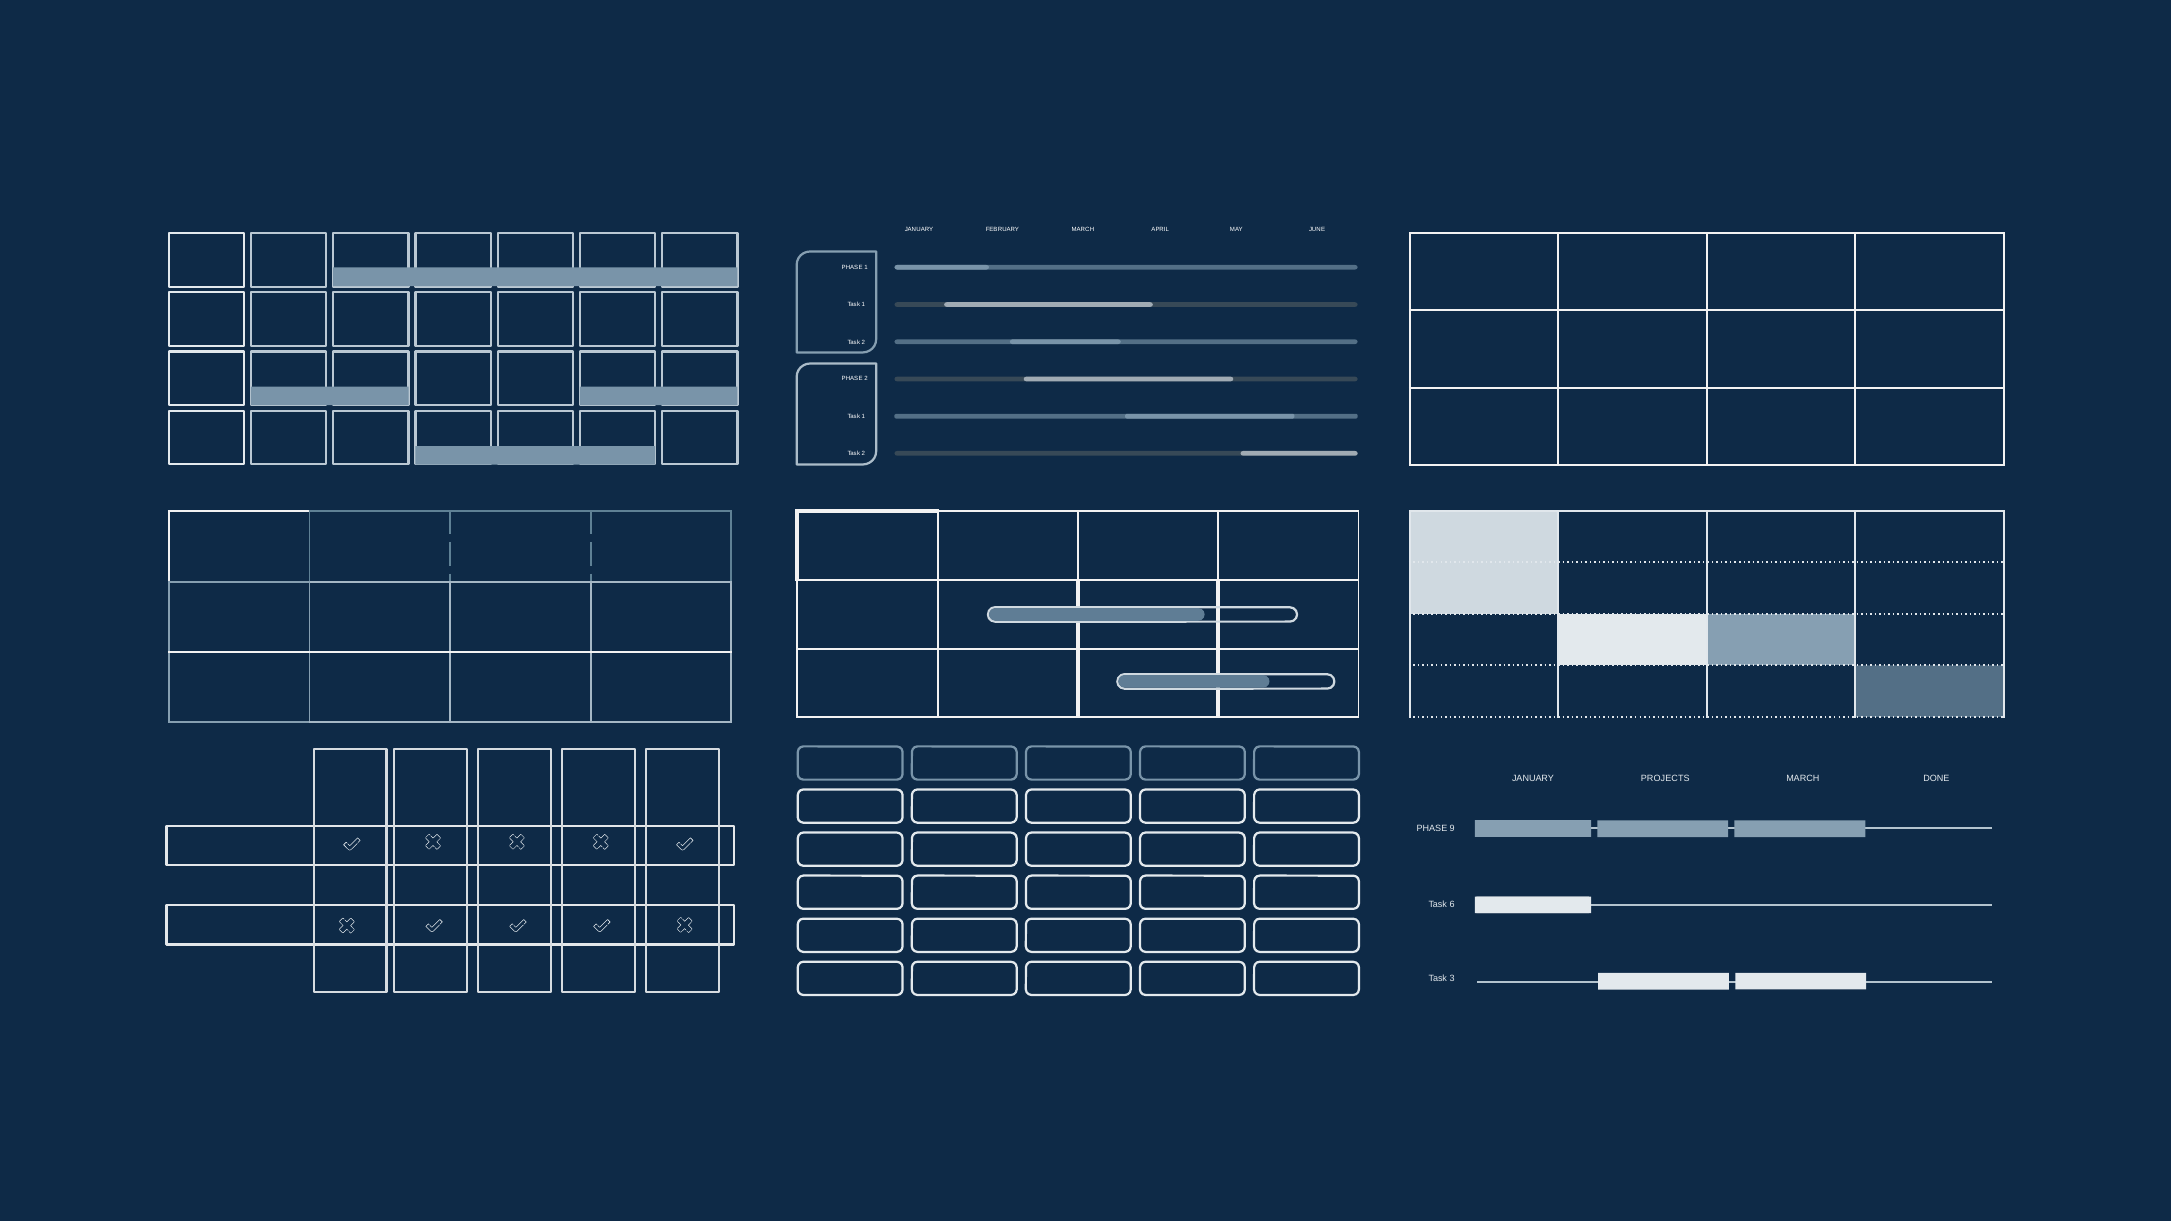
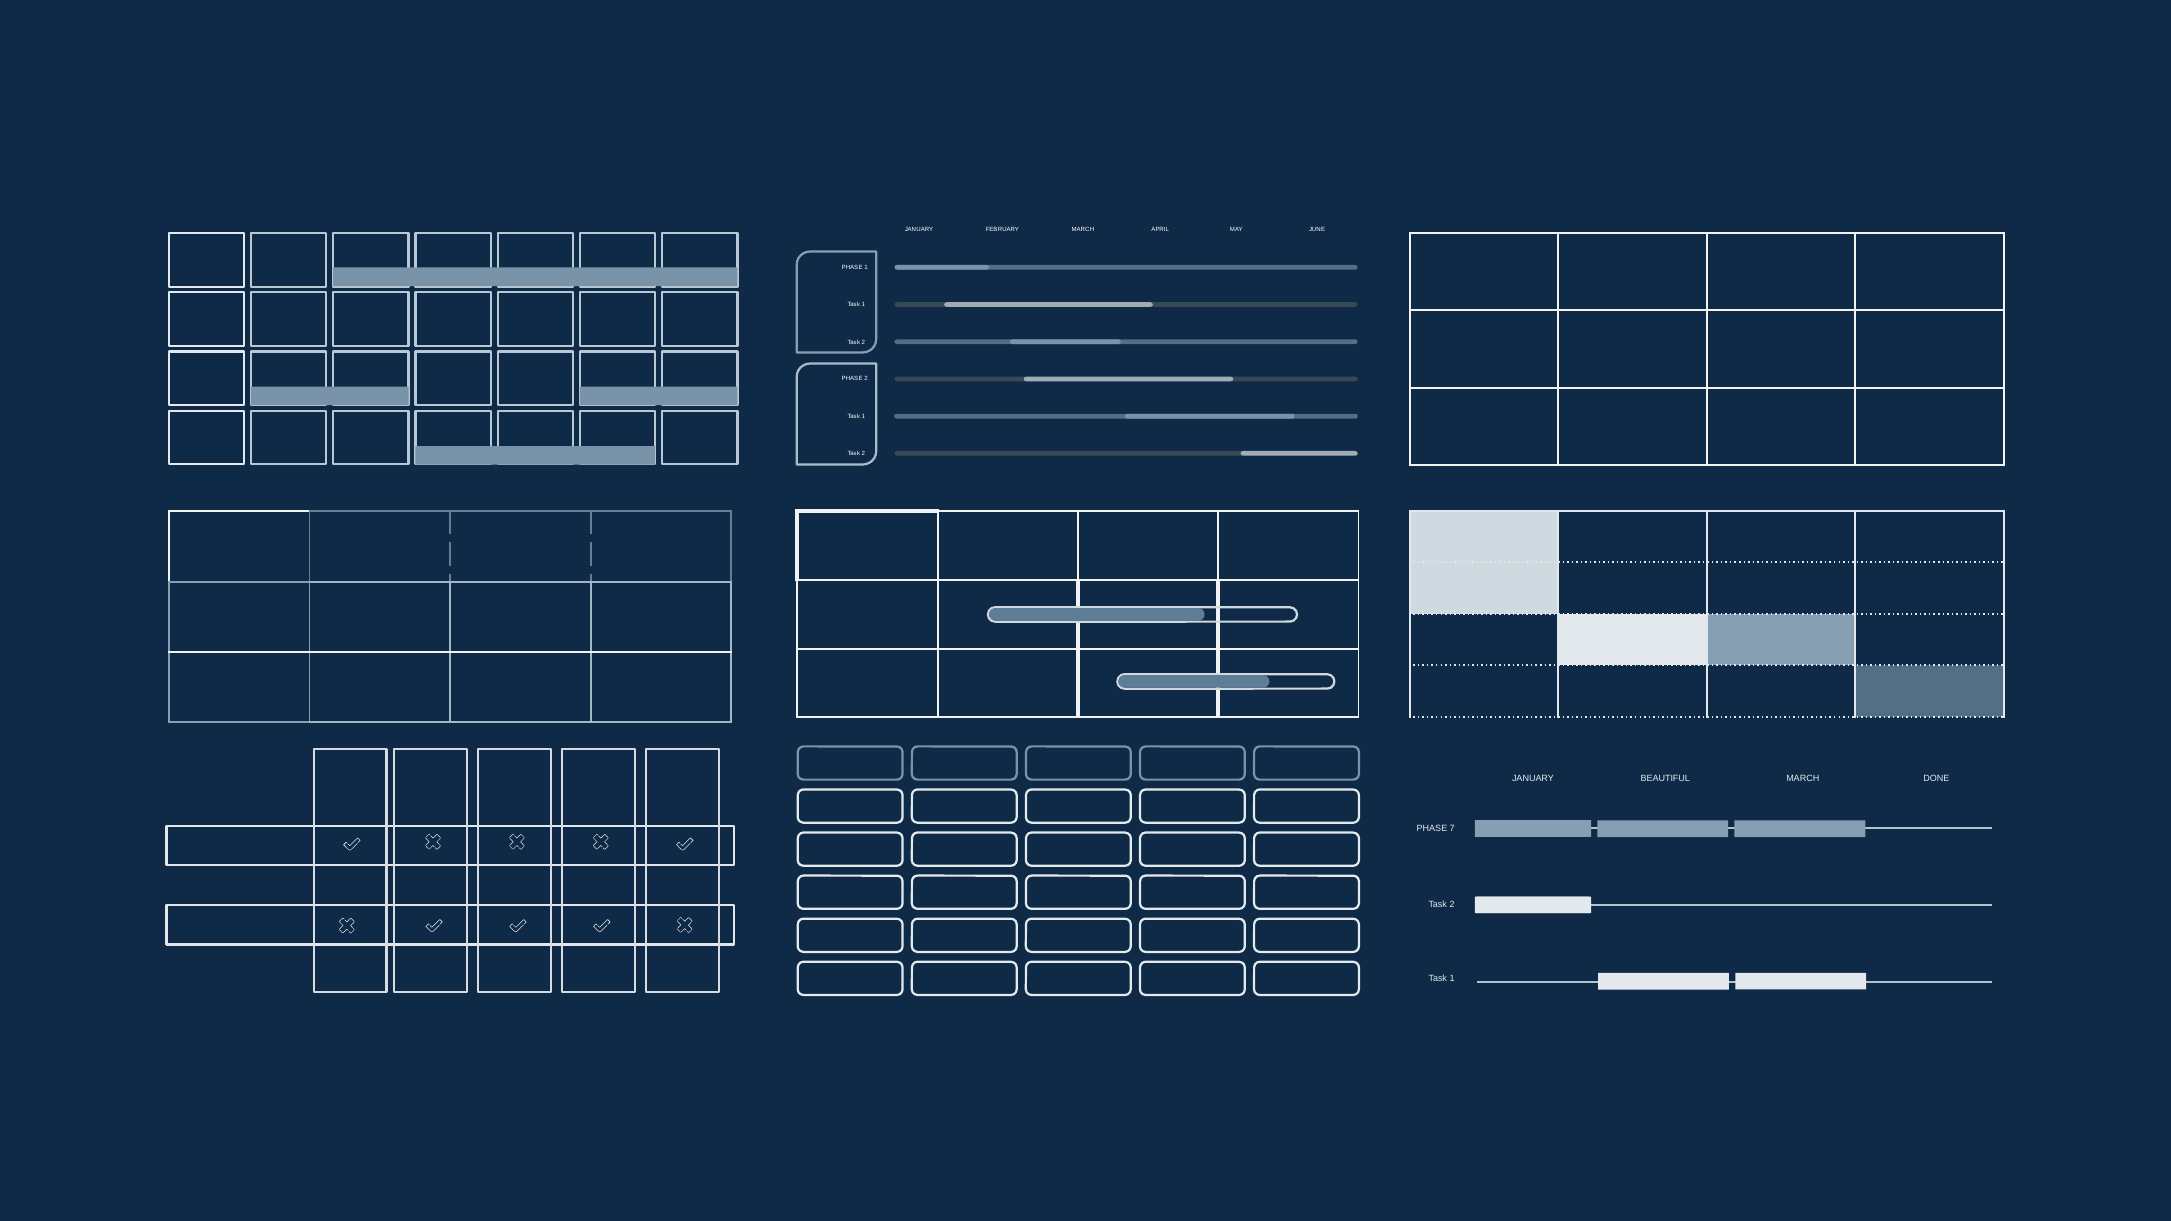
PROJECTS: PROJECTS -> BEAUTIFUL (1665, 779)
9: 9 -> 7 (1452, 829)
6: 6 -> 2 (1452, 904)
3: 3 -> 1 (1452, 979)
